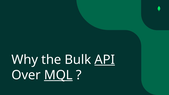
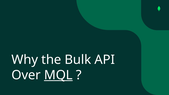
API underline: present -> none (105, 60)
